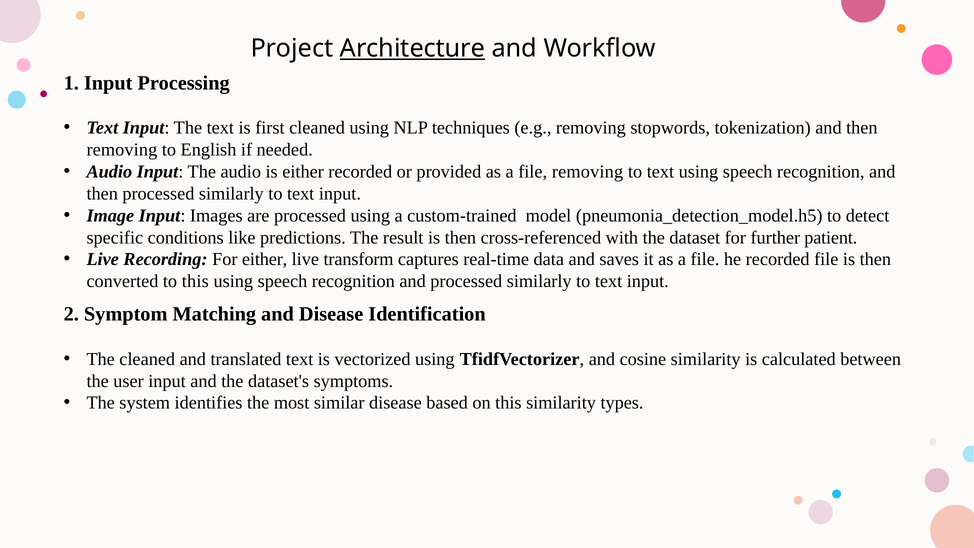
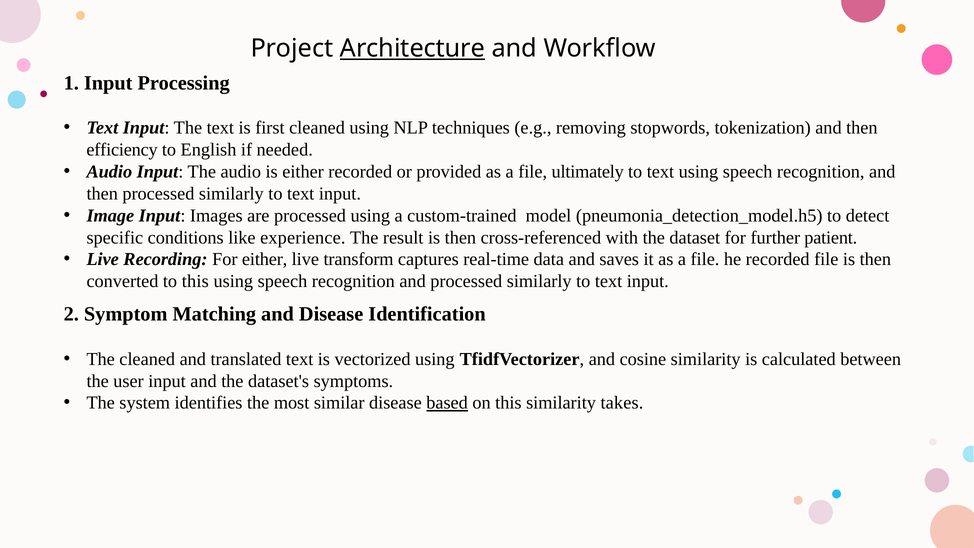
removing: removing -> efficiency (122, 150)
file removing: removing -> ultimately (588, 172)
predictions: predictions -> experience (303, 237)
based underline: none -> present (447, 403)
types: types -> takes (622, 403)
